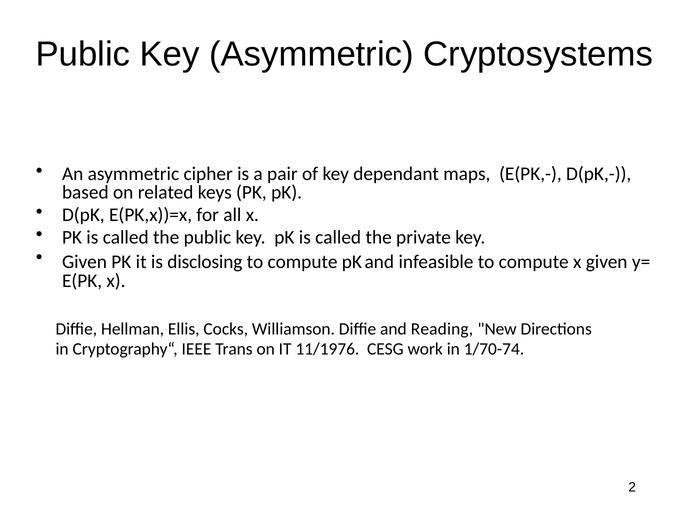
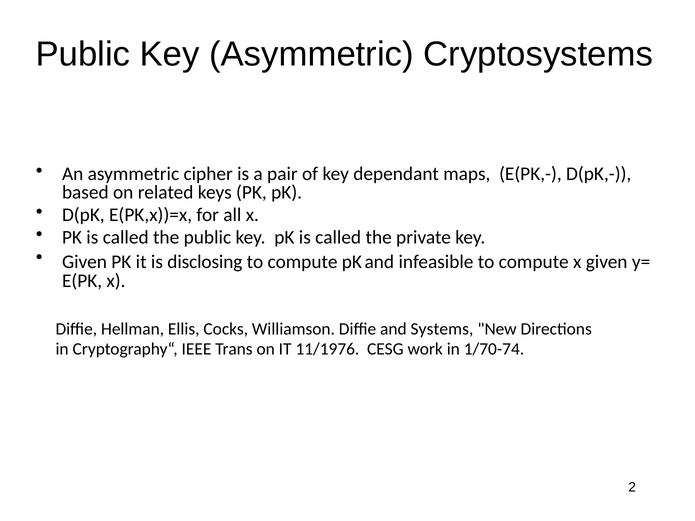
Reading: Reading -> Systems (442, 329)
